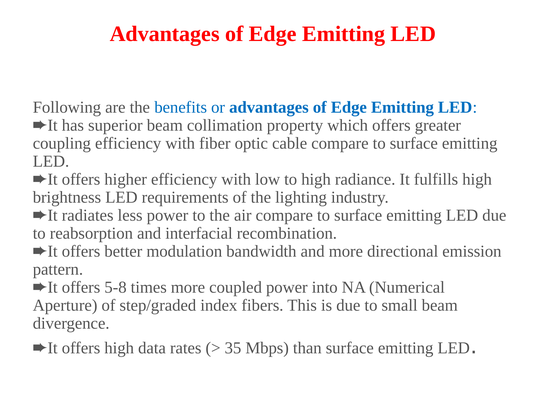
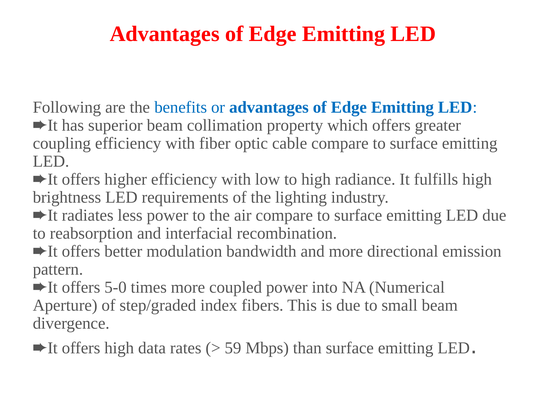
5-8: 5-8 -> 5-0 (116, 287)
35: 35 -> 59 (233, 348)
